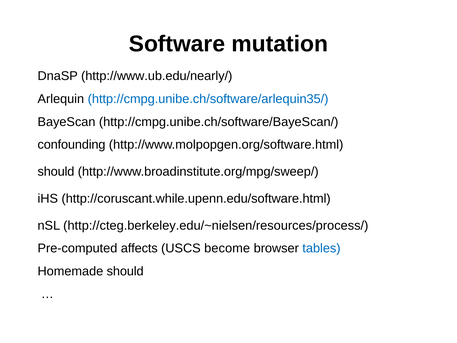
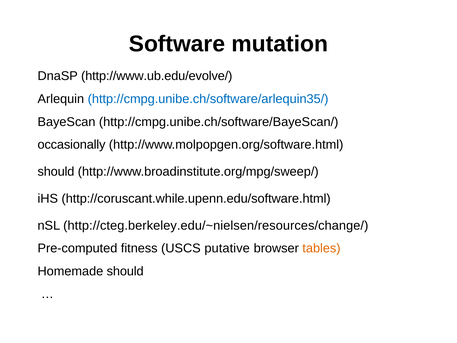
http://www.ub.edu/nearly/: http://www.ub.edu/nearly/ -> http://www.ub.edu/evolve/ (157, 76)
confounding: confounding -> occasionally (72, 145)
http://cteg.berkeley.edu/~nielsen/resources/process/: http://cteg.berkeley.edu/~nielsen/resources/process/ -> http://cteg.berkeley.edu/~nielsen/resources/change/ (216, 225)
affects: affects -> fitness (139, 248)
become: become -> putative (227, 248)
tables colour: blue -> orange (321, 248)
